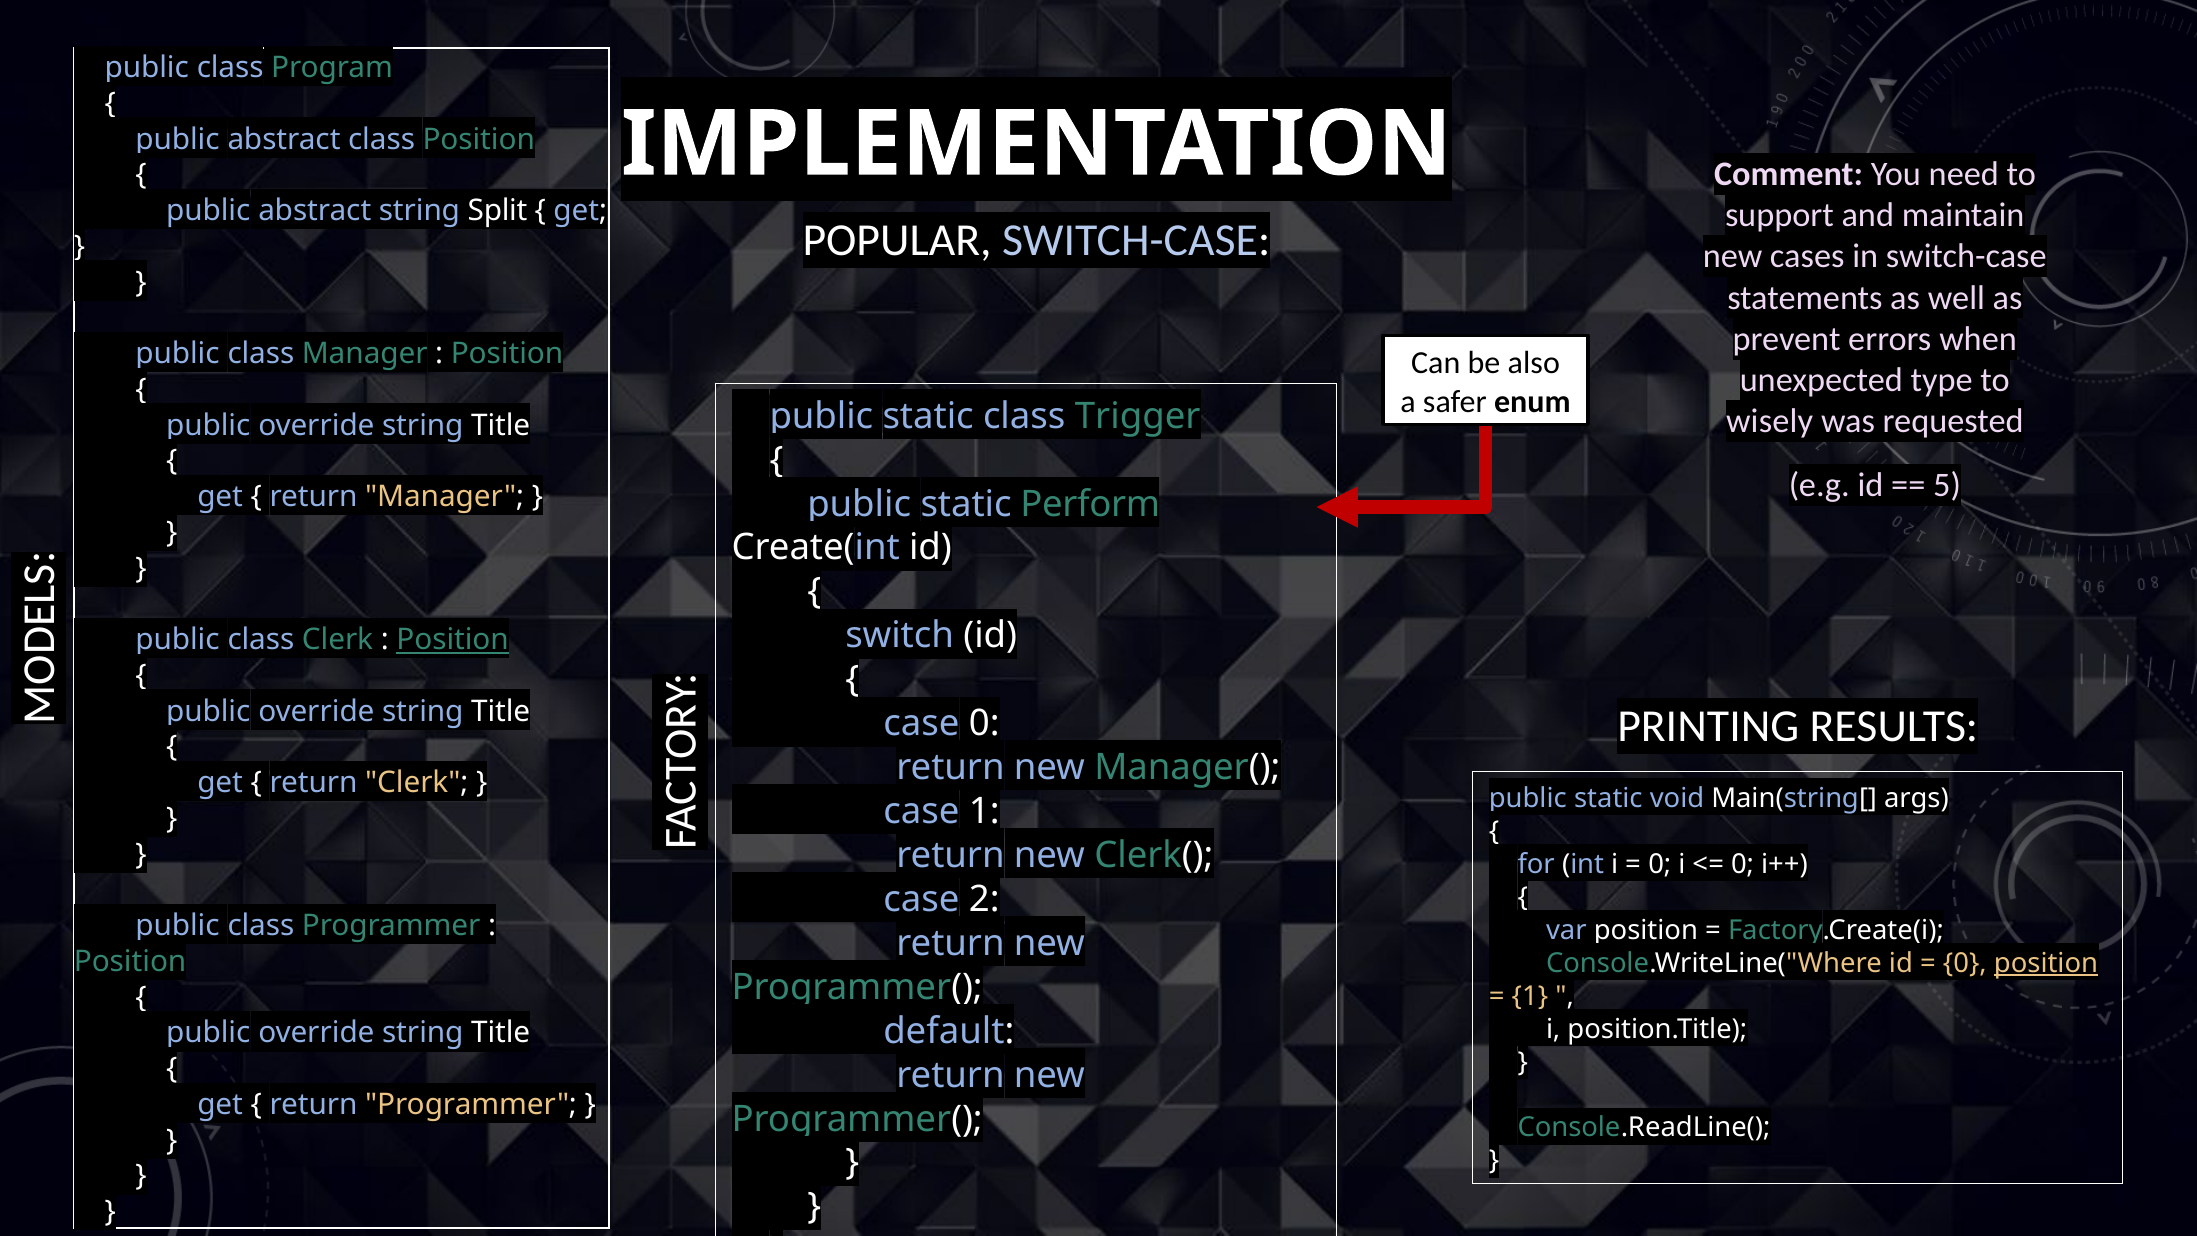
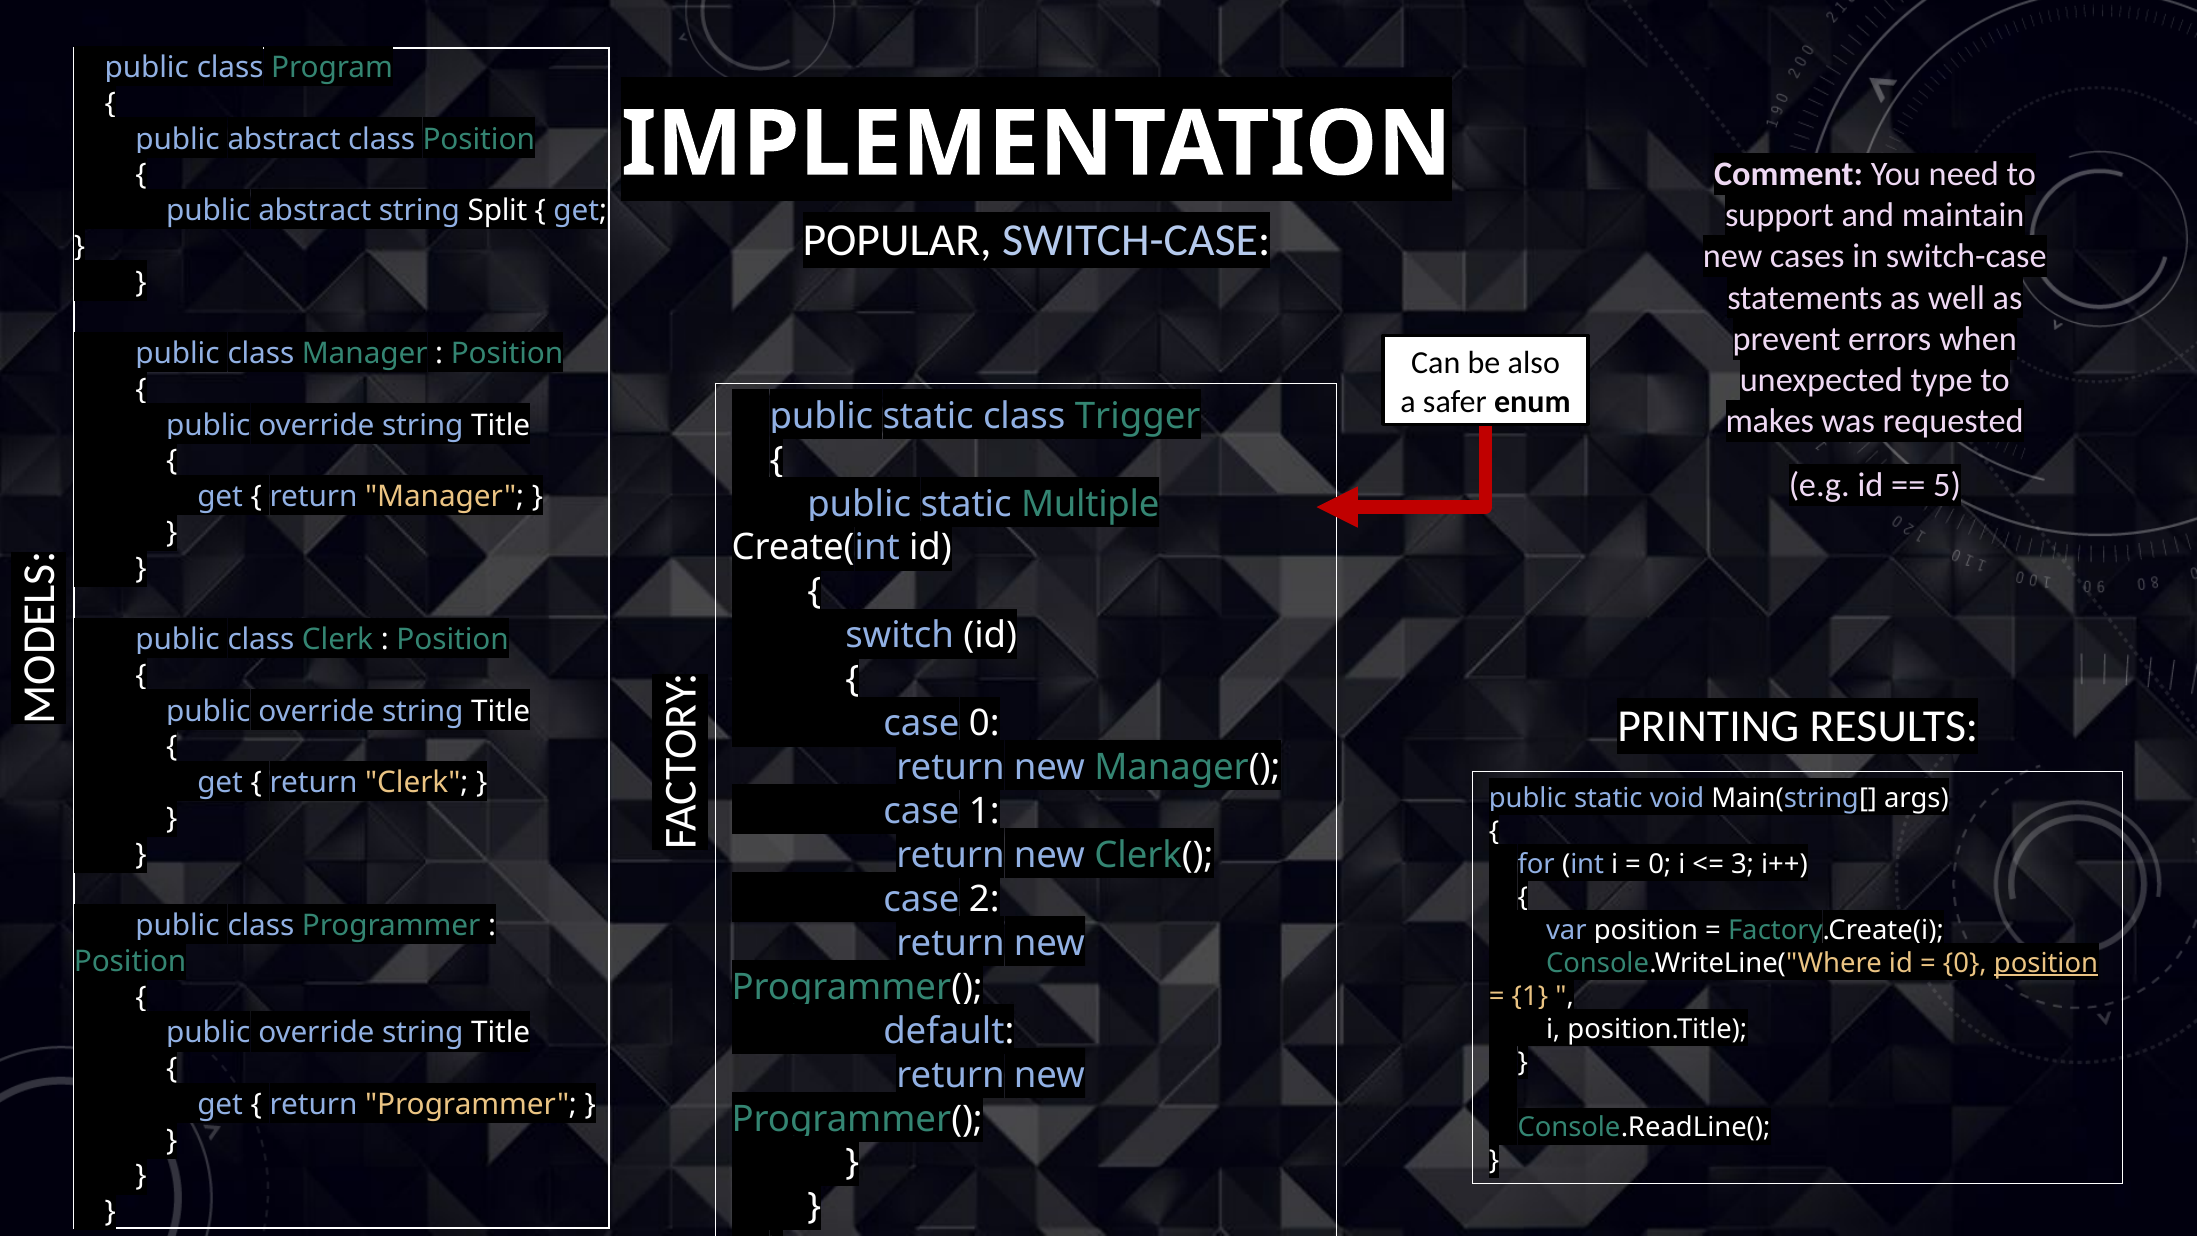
wisely: wisely -> makes (1770, 421)
Perform: Perform -> Multiple (1090, 504)
Position underline: present -> none (453, 640)
0: 0 -> 3 (1743, 864)
